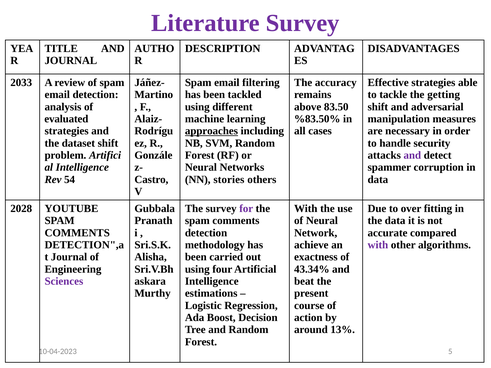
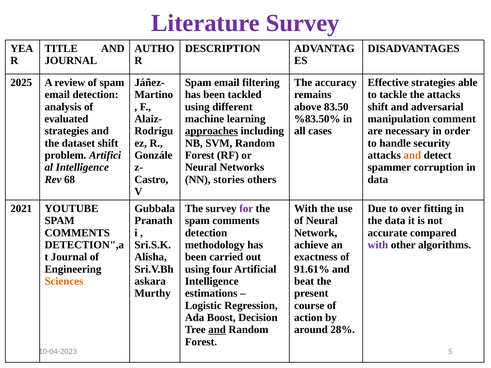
2033: 2033 -> 2025 (21, 83)
the getting: getting -> attacks (444, 95)
measures: measures -> comment (454, 119)
and colour: purple -> orange (412, 155)
54: 54 -> 68 (70, 180)
2028: 2028 -> 2021 (21, 209)
43.34%: 43.34% -> 91.61% (312, 269)
Sciences colour: purple -> orange (64, 281)
and underline: none -> present (217, 330)
13%: 13% -> 28% (343, 330)
